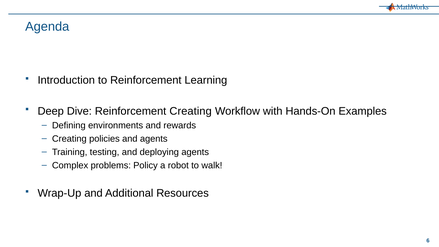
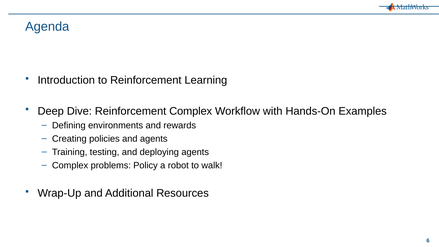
Reinforcement Creating: Creating -> Complex (191, 111)
